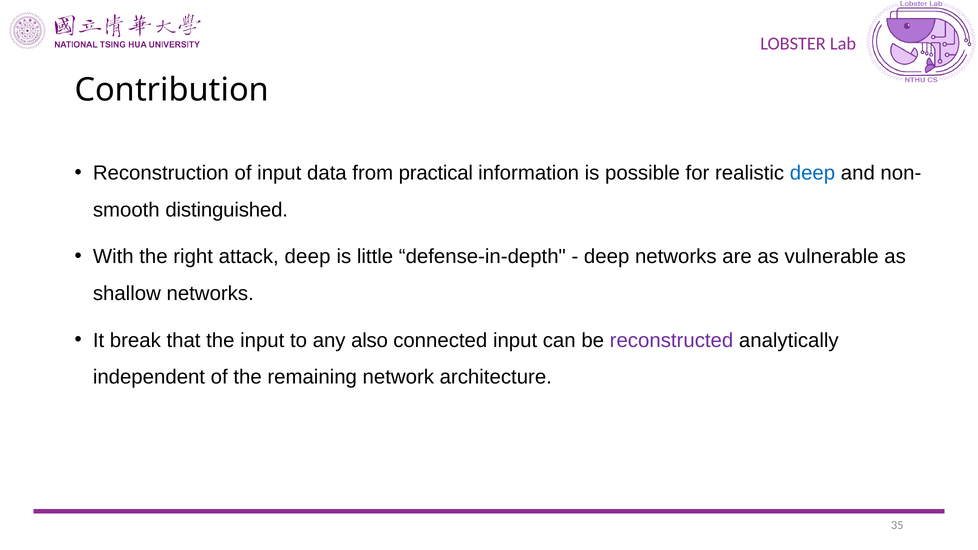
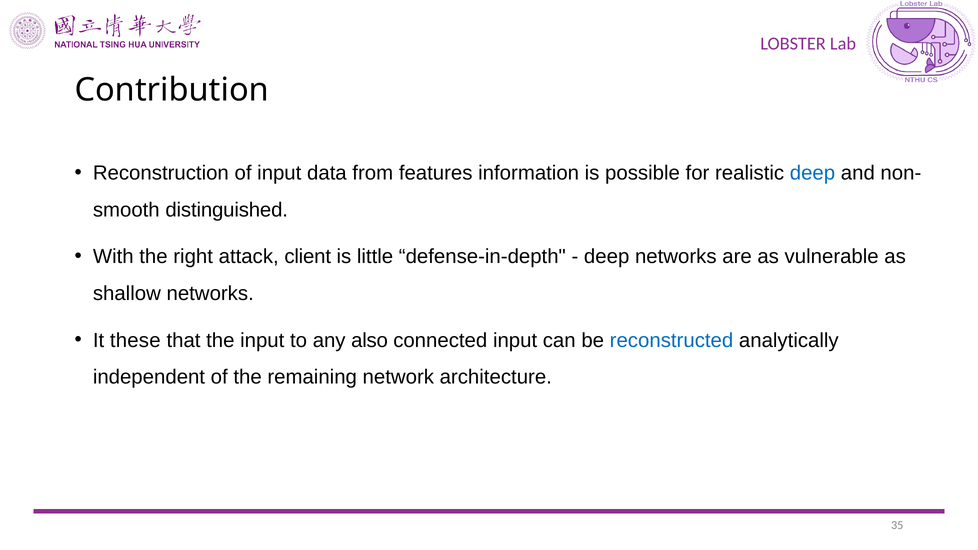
practical: practical -> features (436, 173)
attack deep: deep -> client (308, 257)
break: break -> these (135, 340)
reconstructed colour: purple -> blue (672, 340)
